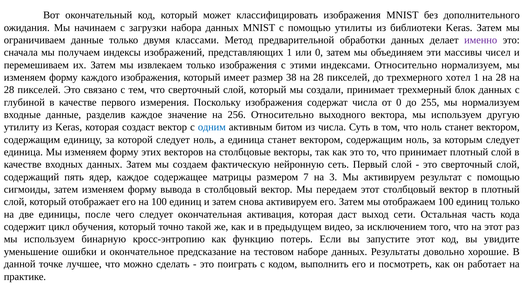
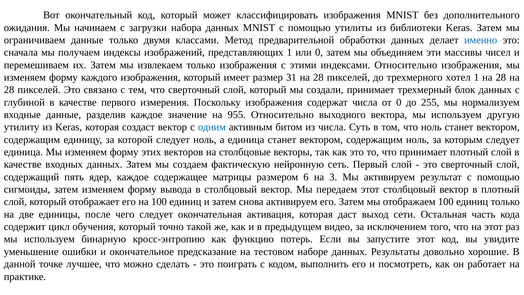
именно colour: purple -> blue (481, 40)
Относительно нормализуем: нормализуем -> изображения (472, 65)
38: 38 -> 31 (291, 77)
256: 256 -> 955 (237, 115)
7: 7 -> 6 (306, 177)
